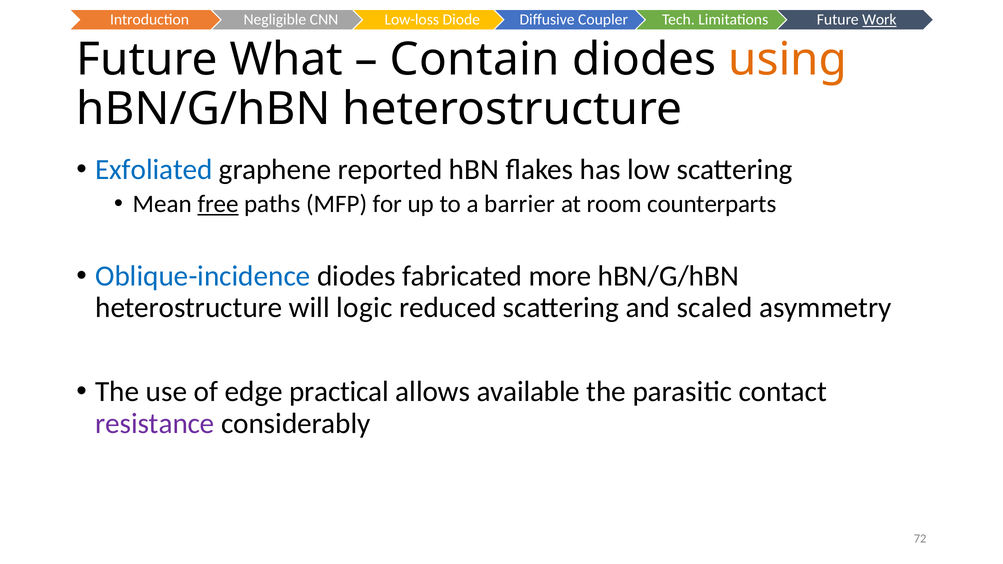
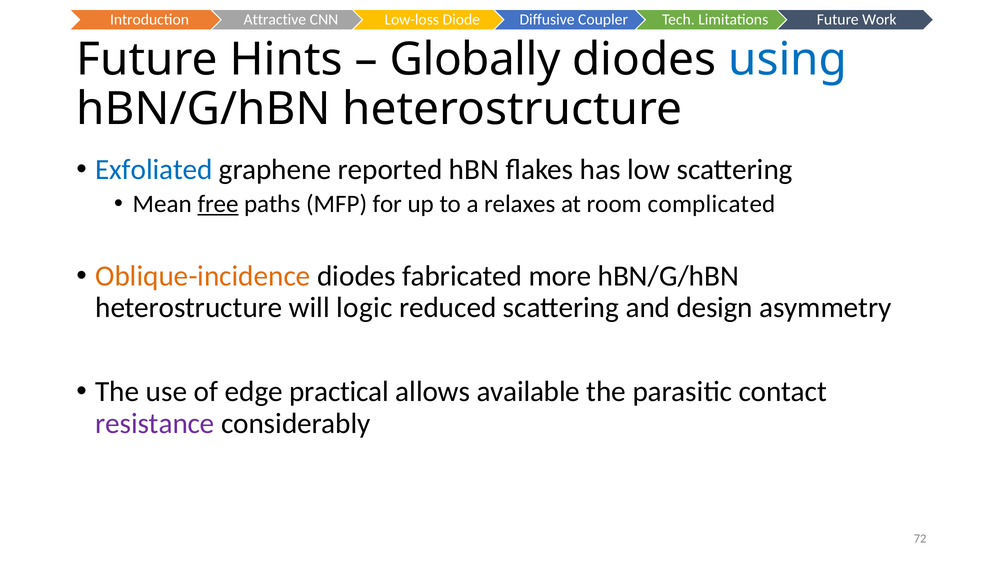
Negligible: Negligible -> Attractive (275, 20)
Work underline: present -> none (879, 20)
What: What -> Hints (286, 59)
Contain: Contain -> Globally (475, 59)
using colour: orange -> blue (788, 59)
barrier: barrier -> relaxes (520, 204)
counterparts: counterparts -> complicated (712, 204)
Oblique-incidence colour: blue -> orange (203, 276)
scaled: scaled -> design (715, 308)
